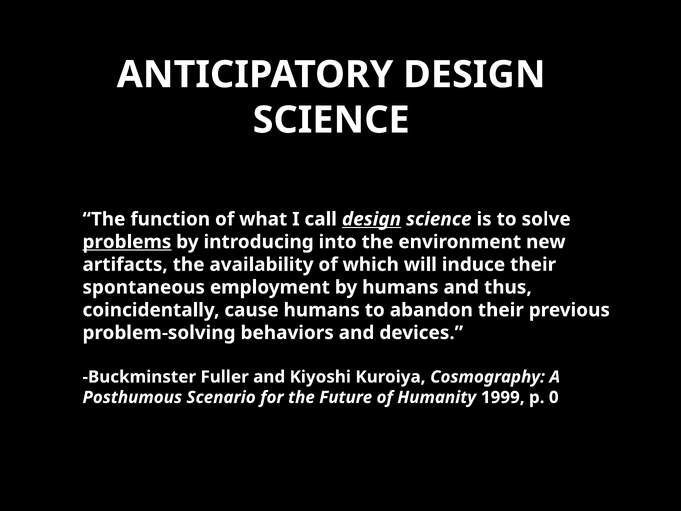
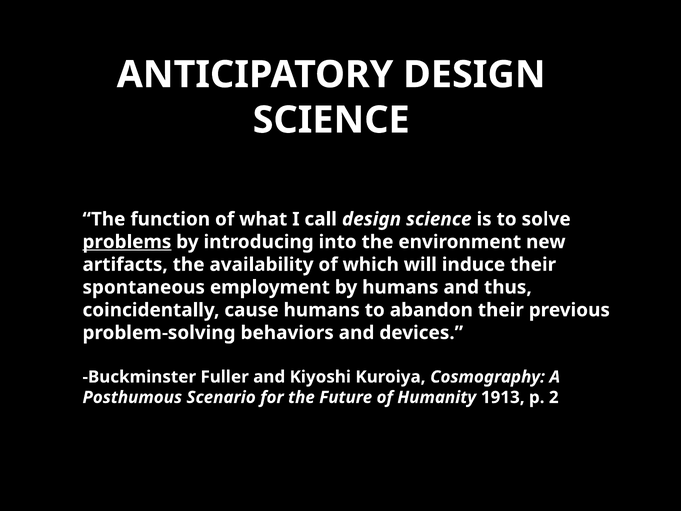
design underline: present -> none (372, 219)
1999: 1999 -> 1913 (503, 397)
0: 0 -> 2 (554, 397)
